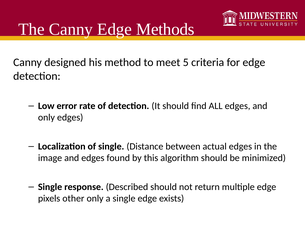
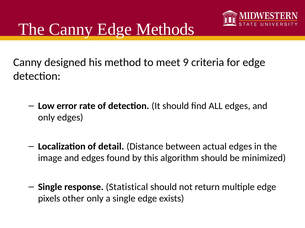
5: 5 -> 9 (186, 63)
of single: single -> detail (111, 147)
Described: Described -> Statistical (127, 187)
